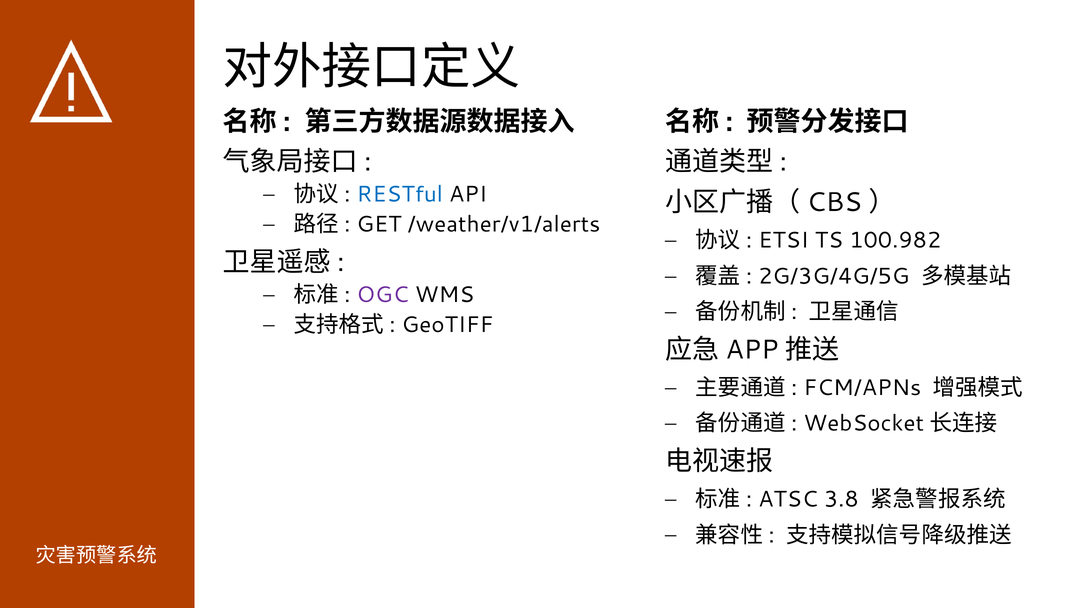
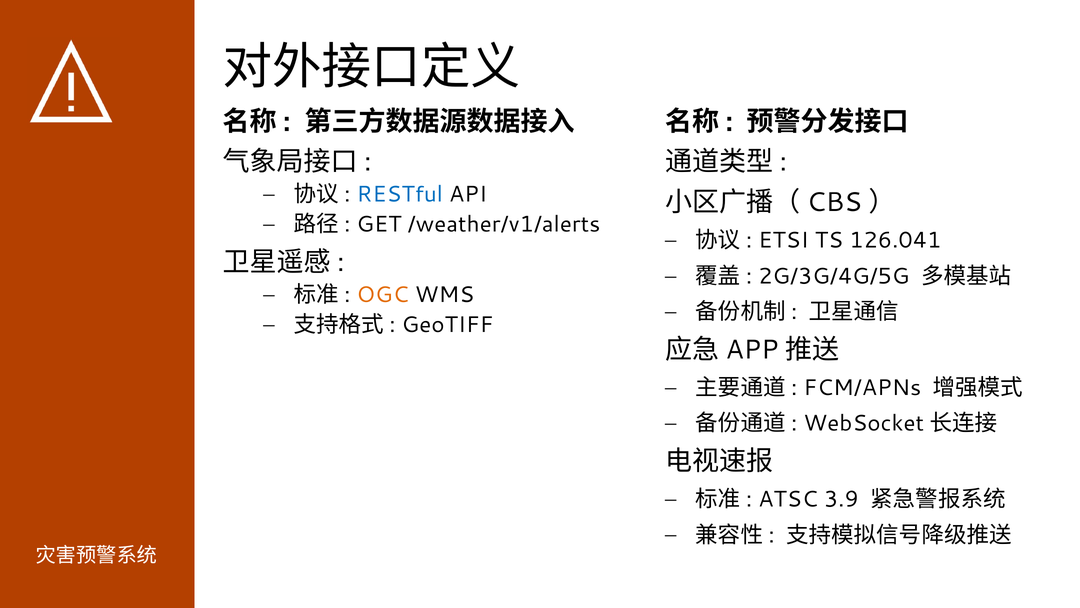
100.982: 100.982 -> 126.041 (895, 240)
OGC colour: purple -> orange (383, 295)
3.8: 3.8 -> 3.9 (841, 499)
